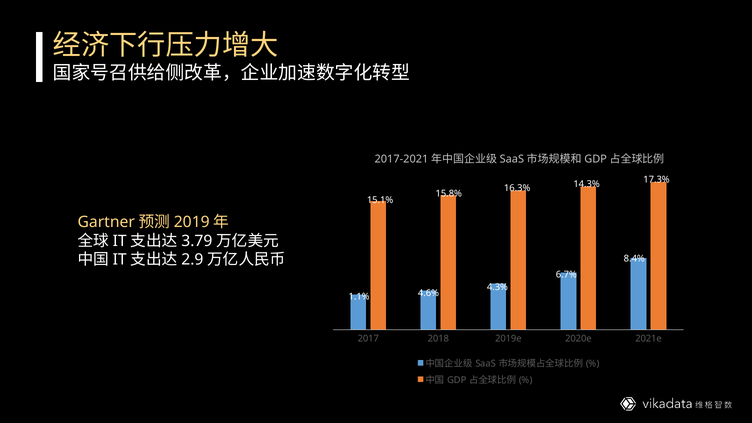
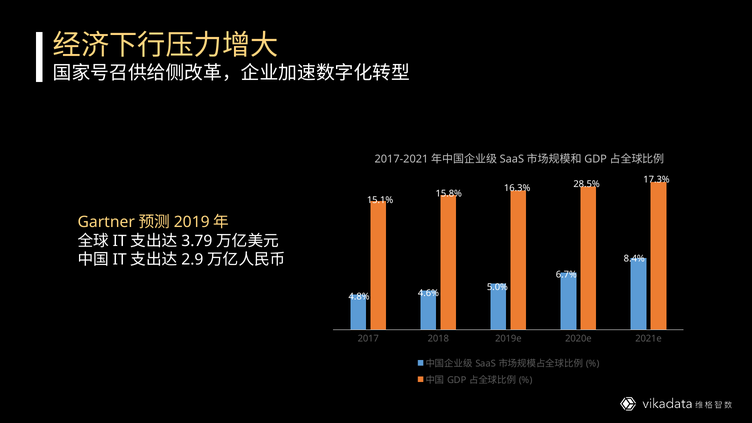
14.3%: 14.3% -> 28.5% (587, 184)
4.3%: 4.3% -> 5.0% (497, 287)
1.1%: 1.1% -> 4.8% (359, 297)
